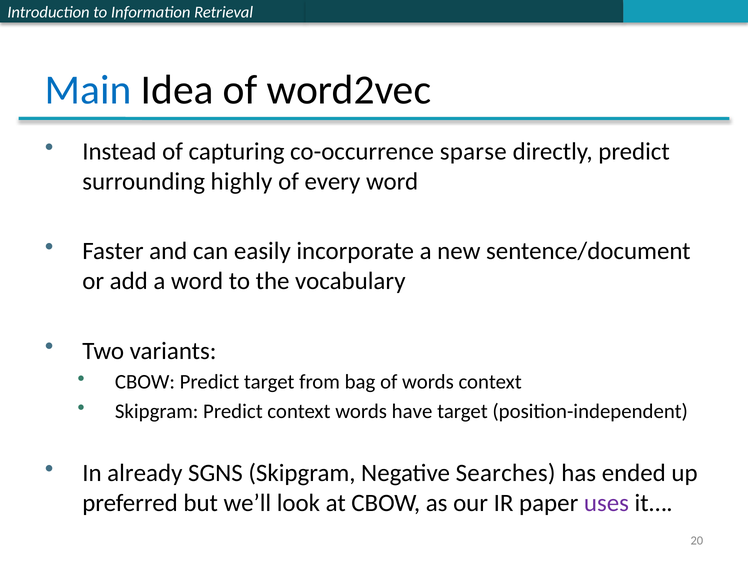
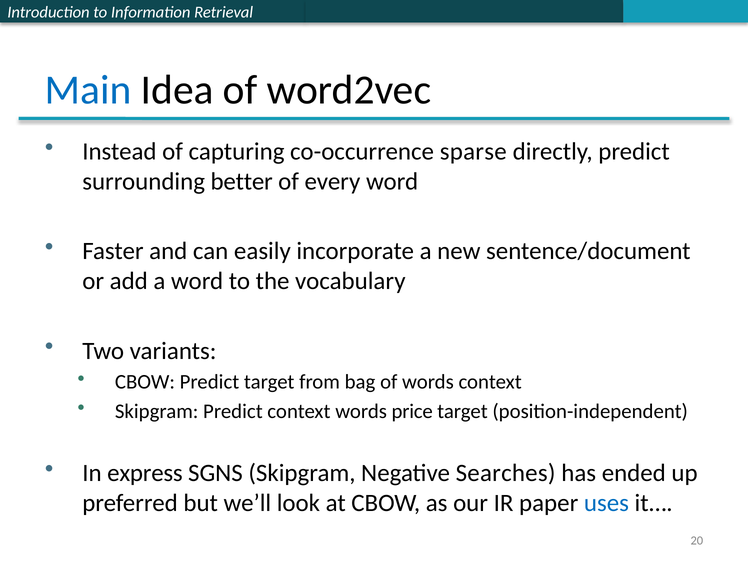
highly: highly -> better (242, 181)
have: have -> price (412, 411)
already: already -> express (145, 473)
uses colour: purple -> blue (606, 503)
